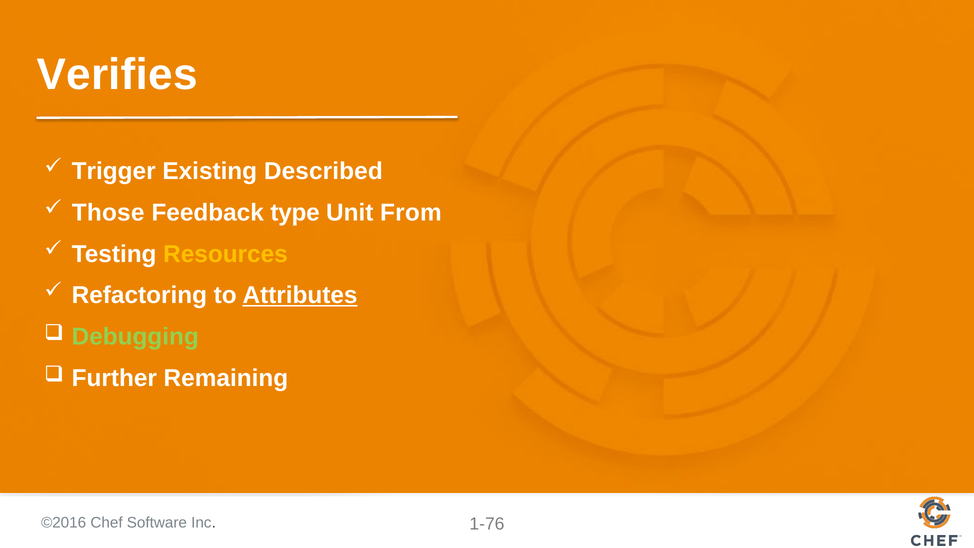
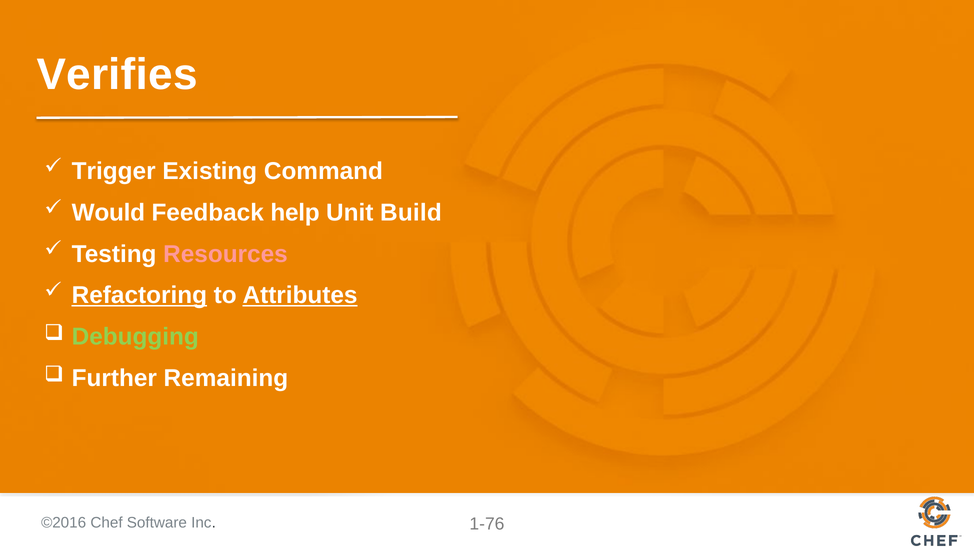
Described: Described -> Command (323, 171)
Those: Those -> Would (108, 213)
type: type -> help (295, 213)
From: From -> Build (411, 213)
Resources colour: yellow -> pink (225, 254)
Refactoring underline: none -> present (139, 295)
